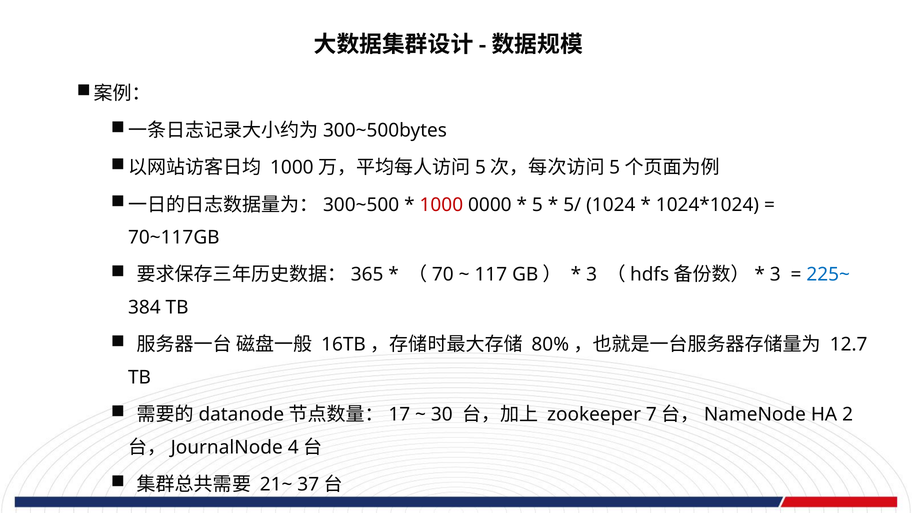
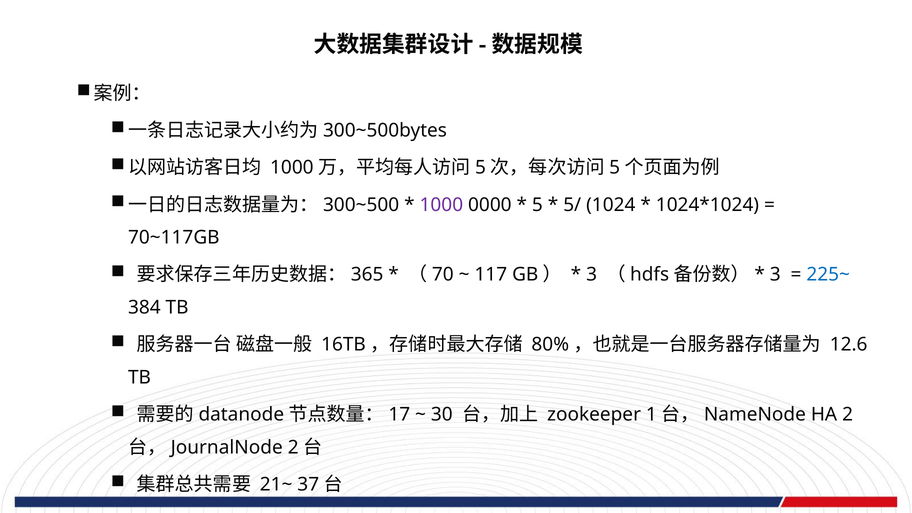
1000 colour: red -> purple (441, 205)
12.7: 12.7 -> 12.6 (849, 345)
7: 7 -> 1 (651, 415)
4: 4 -> 2 (293, 447)
